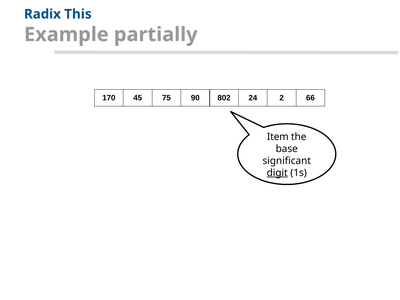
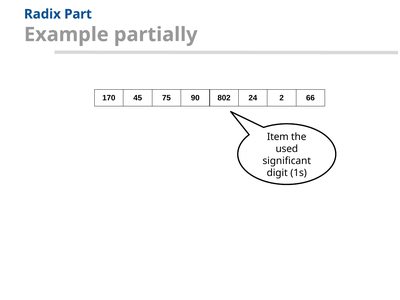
This: This -> Part (78, 14)
base: base -> used (287, 149)
digit underline: present -> none (277, 173)
